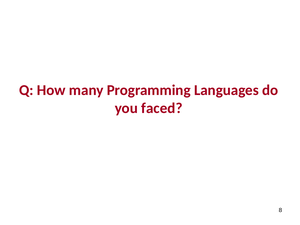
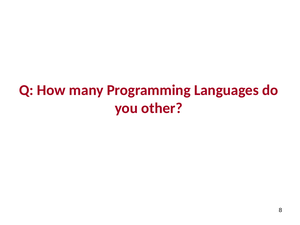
faced: faced -> other (162, 108)
